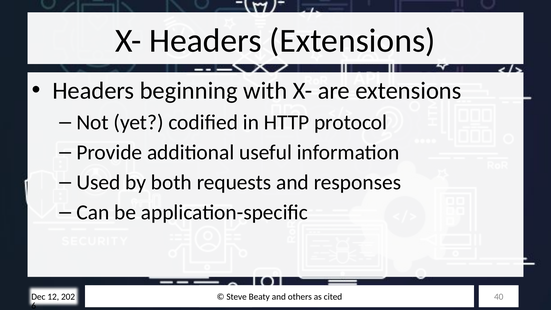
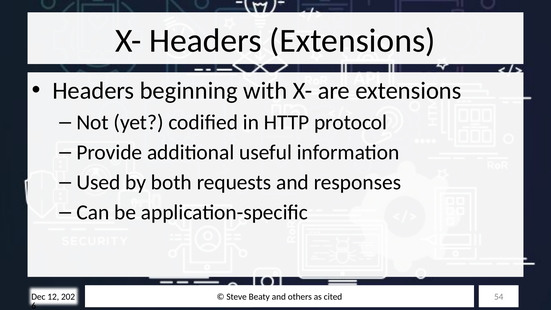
40: 40 -> 54 (499, 297)
